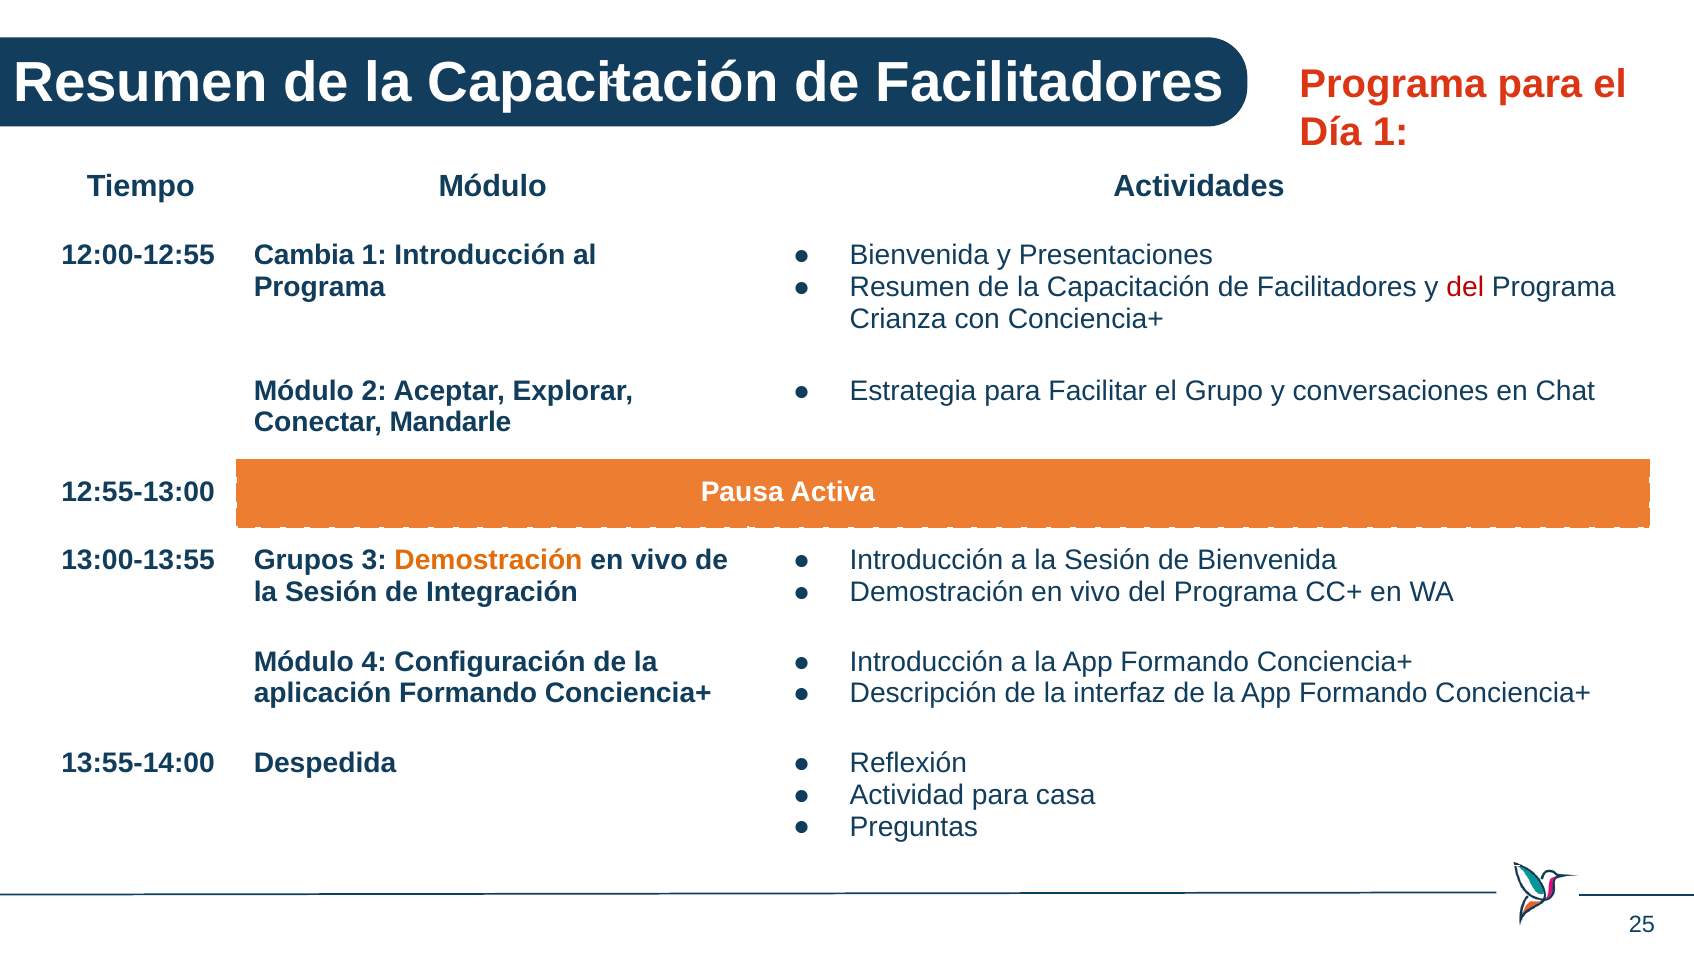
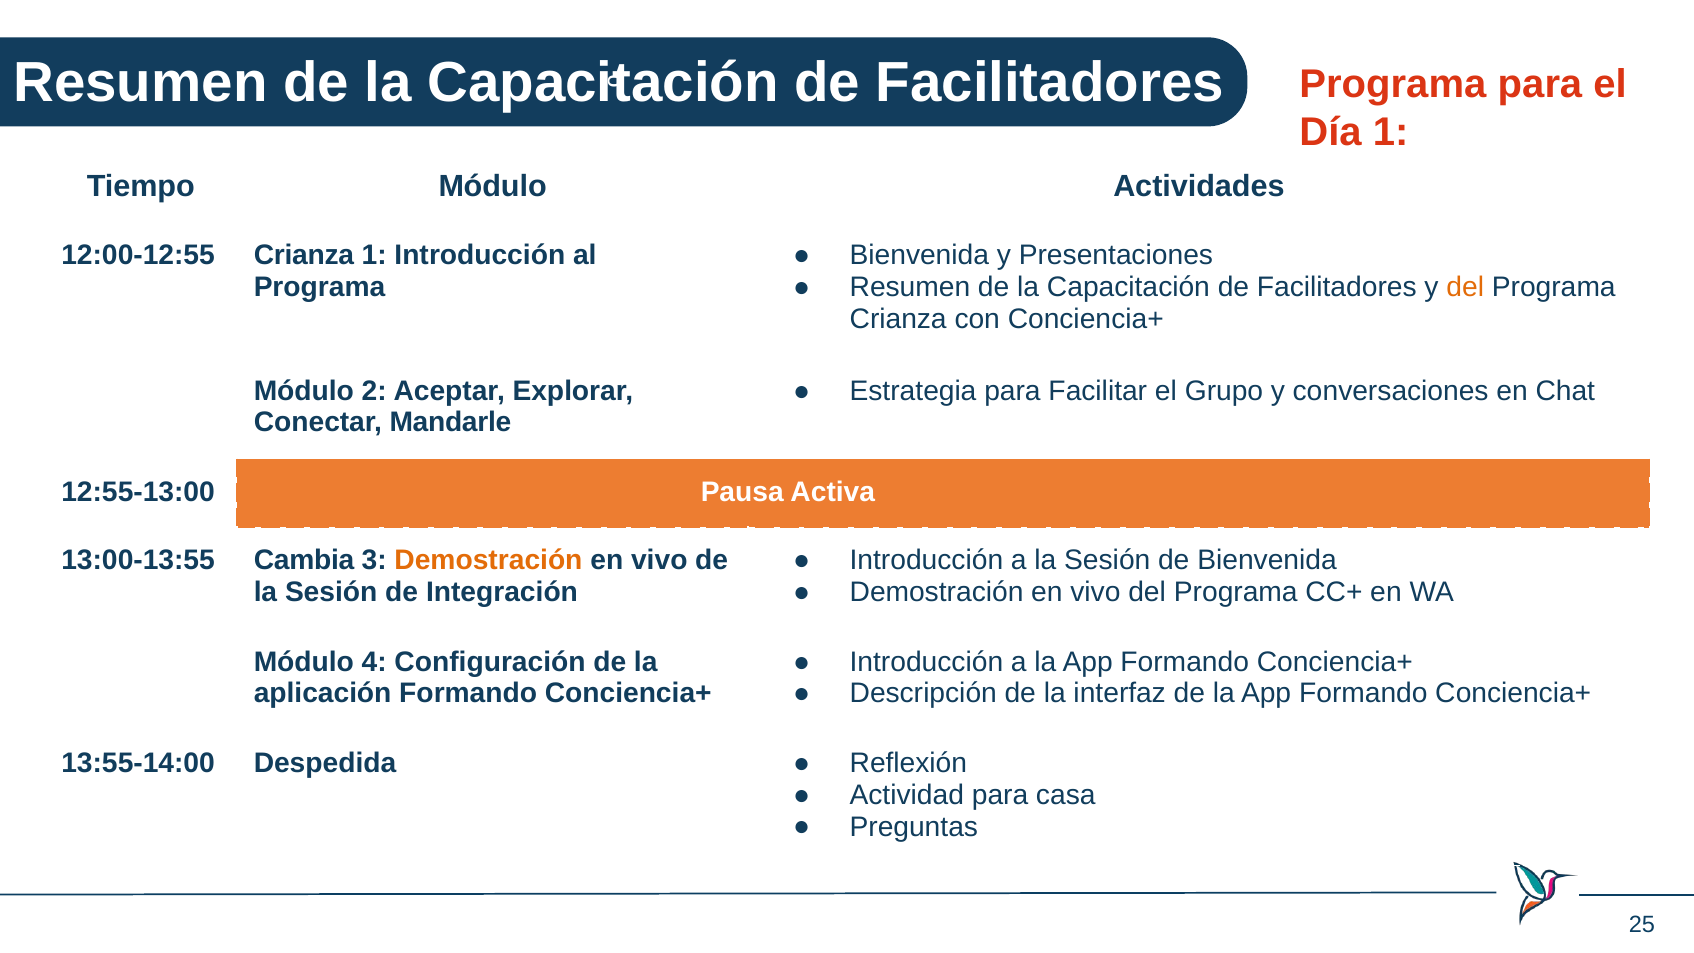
12:00-12:55 Cambia: Cambia -> Crianza (304, 256)
del colour: red -> orange (1465, 287)
Grupos: Grupos -> Cambia (304, 560)
